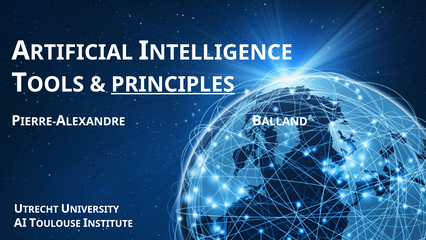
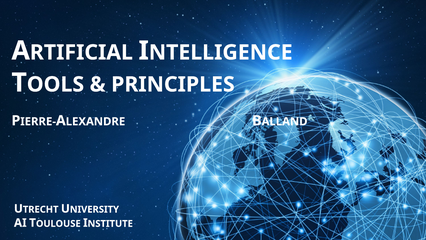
PRINCIPLES underline: present -> none (173, 84)
